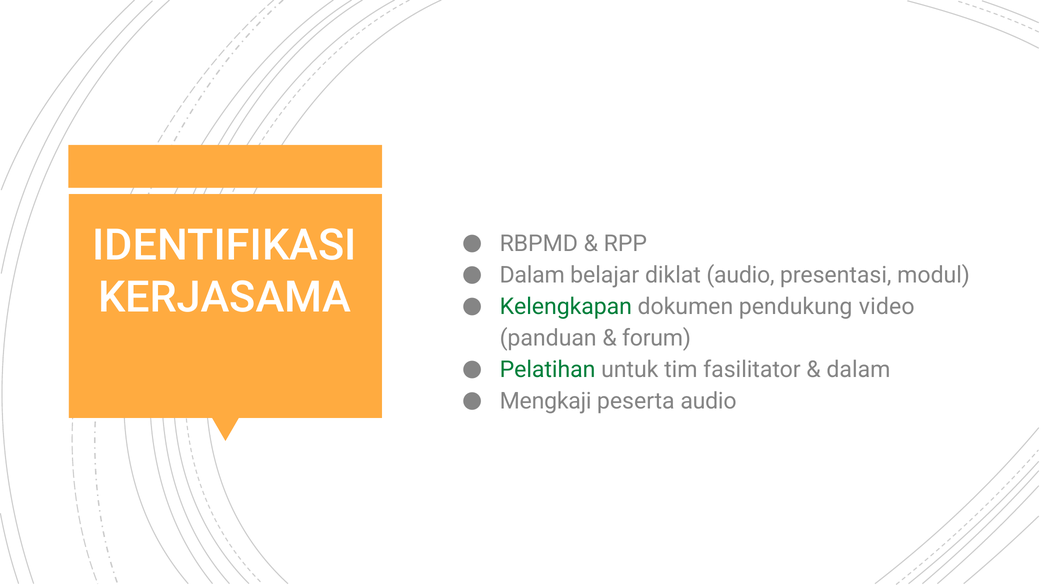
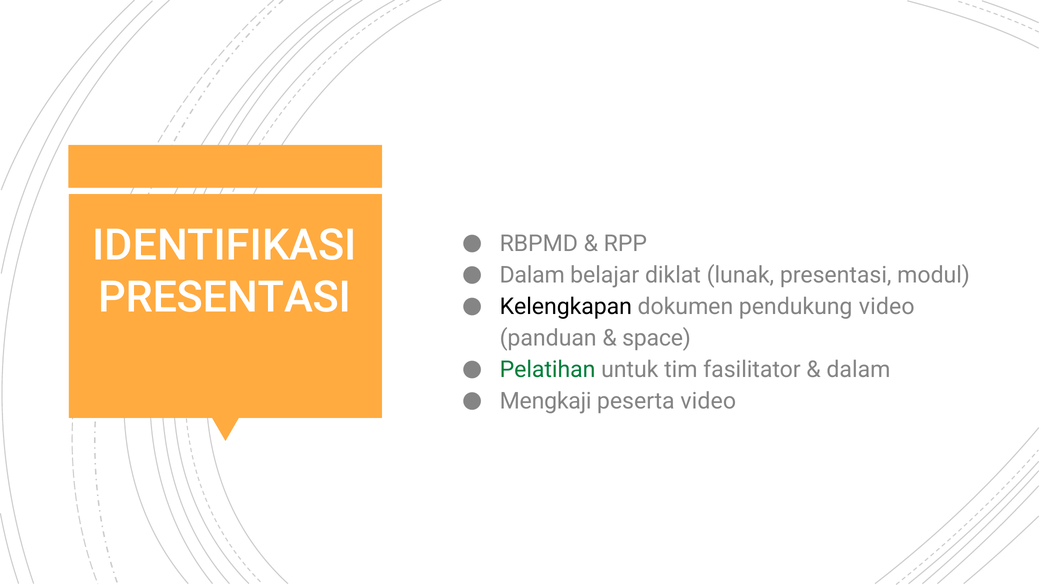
diklat audio: audio -> lunak (740, 275)
KERJASAMA: KERJASAMA -> PRESENTASI (225, 298)
Kelengkapan colour: green -> black (566, 307)
forum: forum -> space (656, 339)
peserta audio: audio -> video (708, 402)
